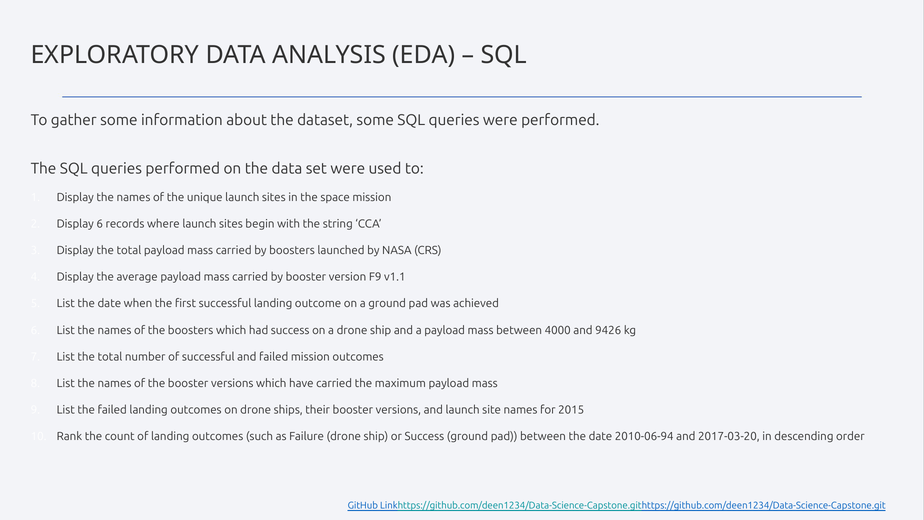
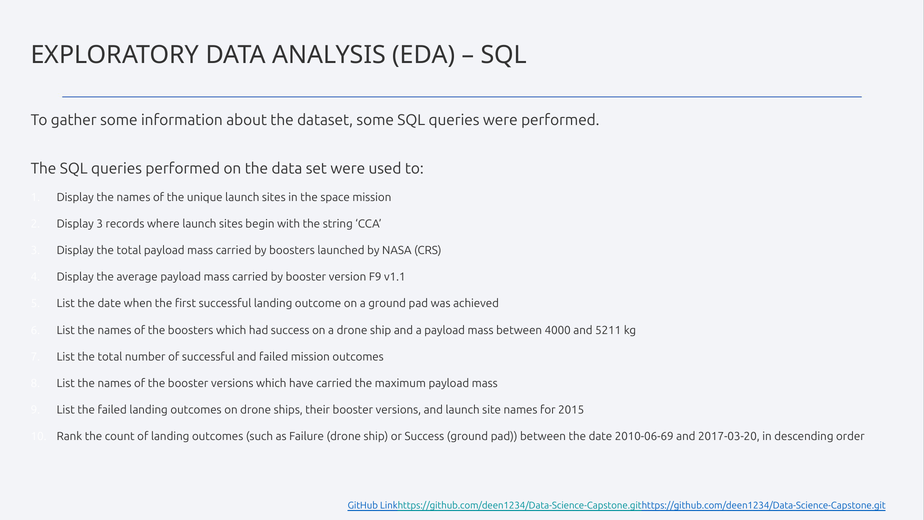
Display 6: 6 -> 3 (100, 224)
9426: 9426 -> 5211 (608, 330)
2010-06-94: 2010-06-94 -> 2010-06-69 (644, 436)
